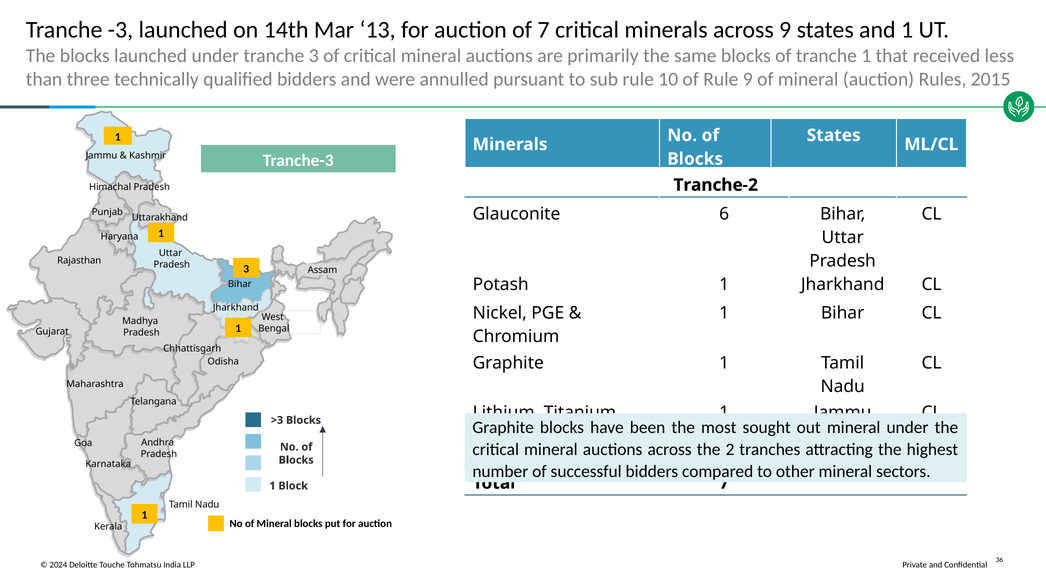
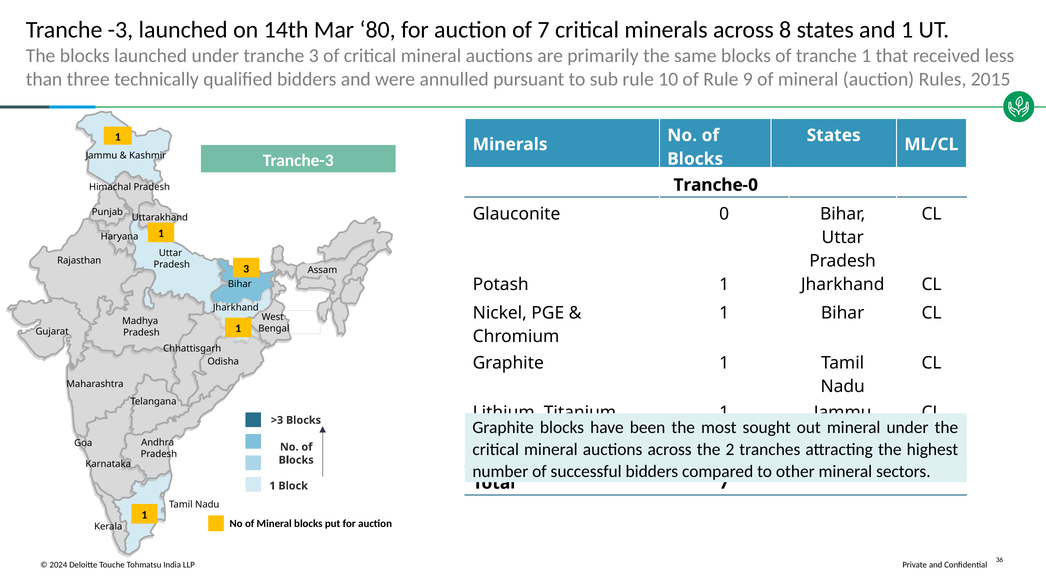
13: 13 -> 80 (378, 30)
across 9: 9 -> 8 (785, 30)
Tranche-2: Tranche-2 -> Tranche-0 (716, 185)
6: 6 -> 0 (724, 214)
